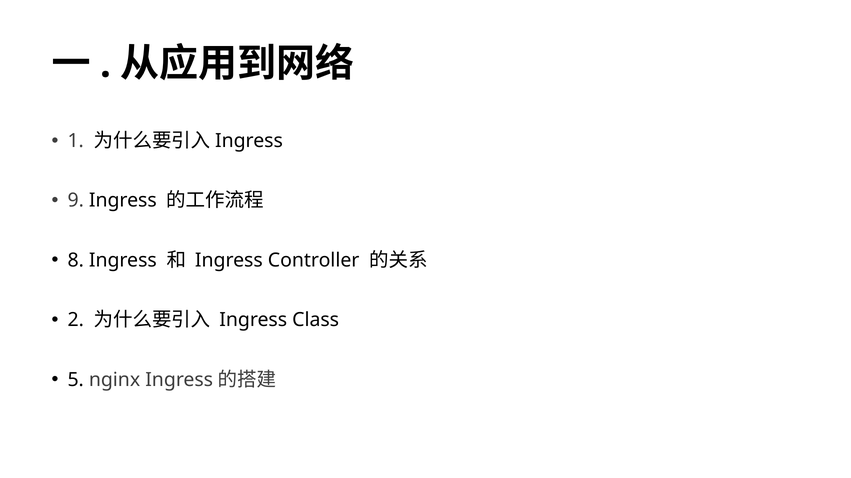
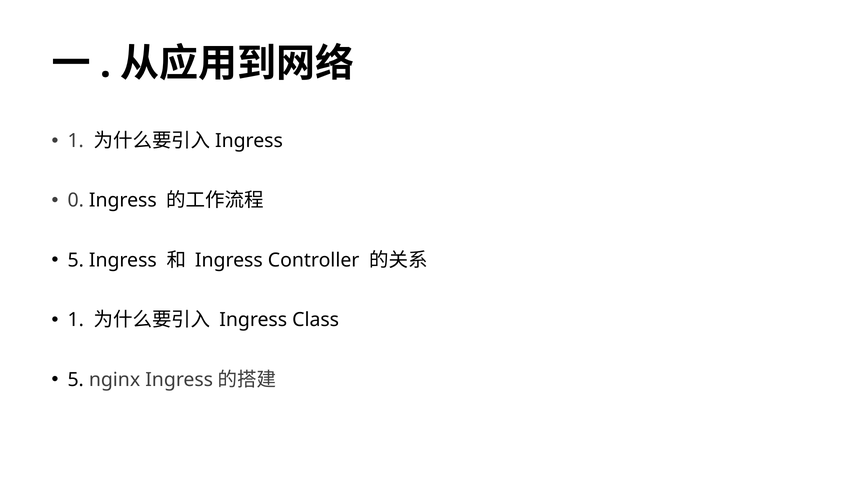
9: 9 -> 0 (76, 201)
8: 8 -> 5 (76, 261)
2: 2 -> 1 (76, 320)
